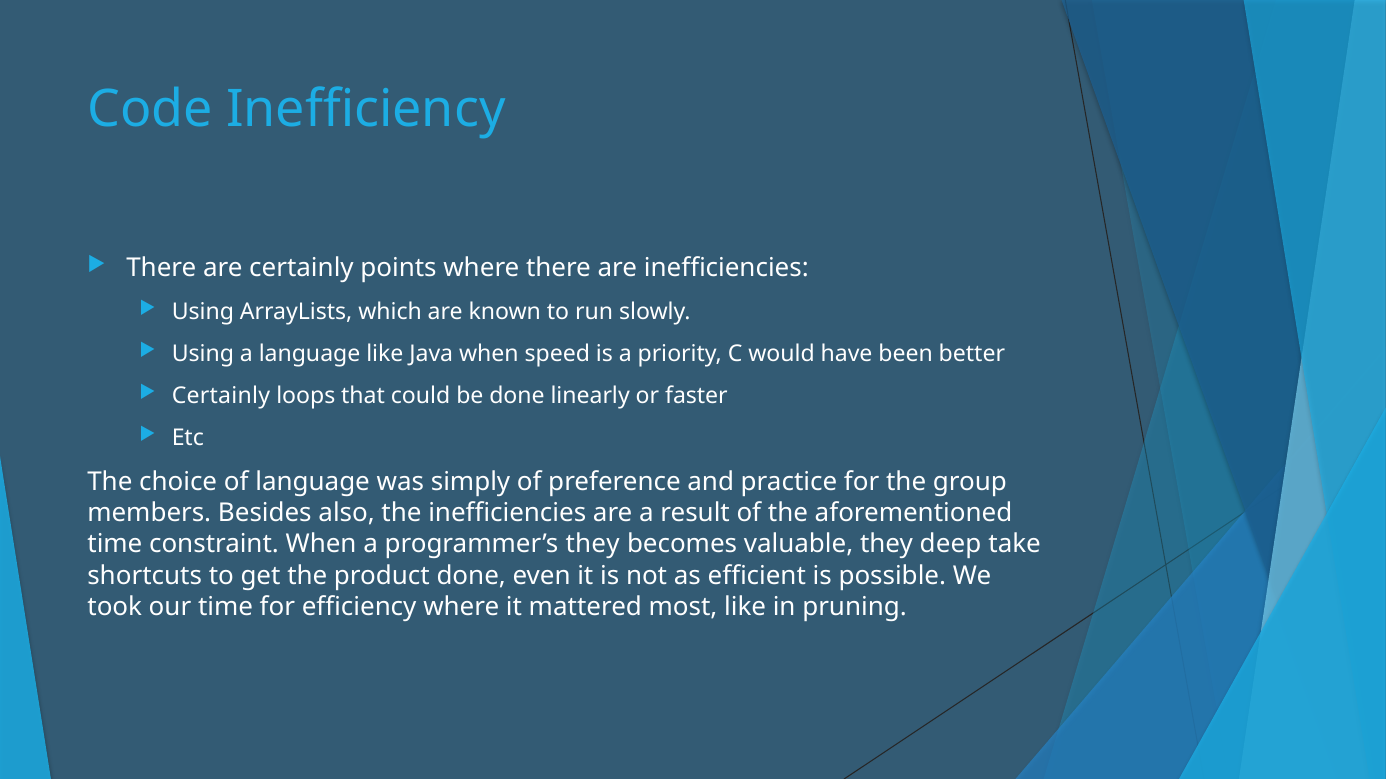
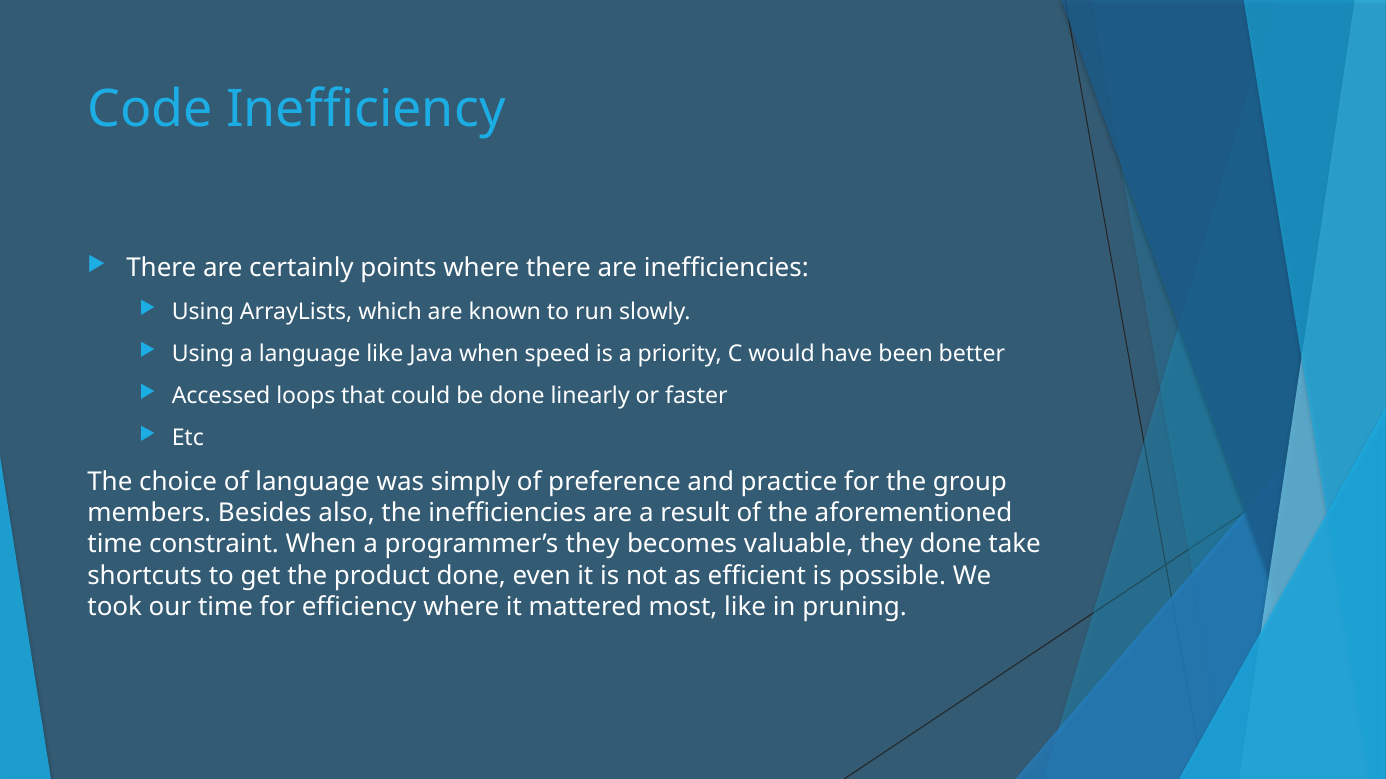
Certainly: Certainly -> Accessed (221, 396)
they deep: deep -> done (951, 545)
